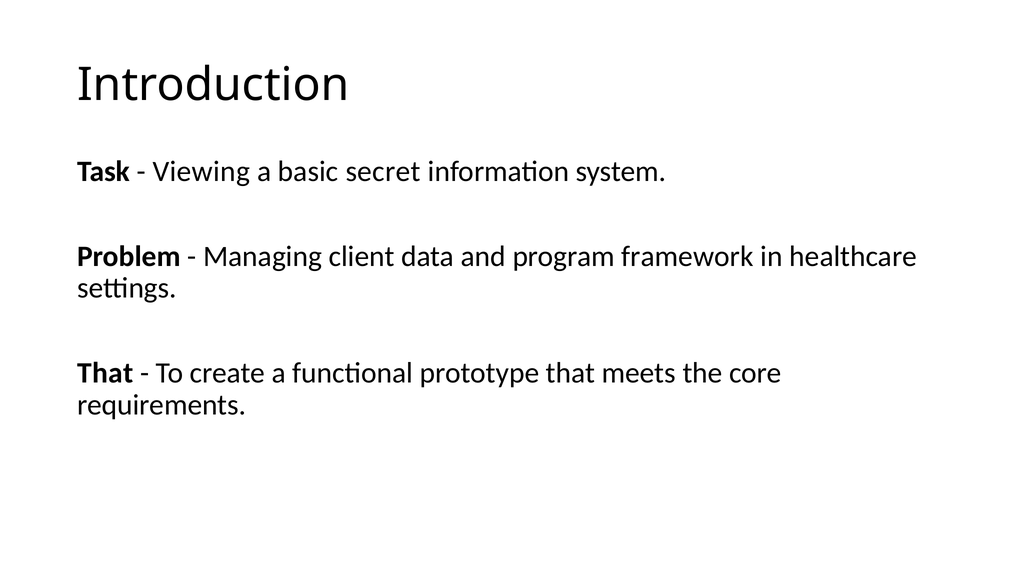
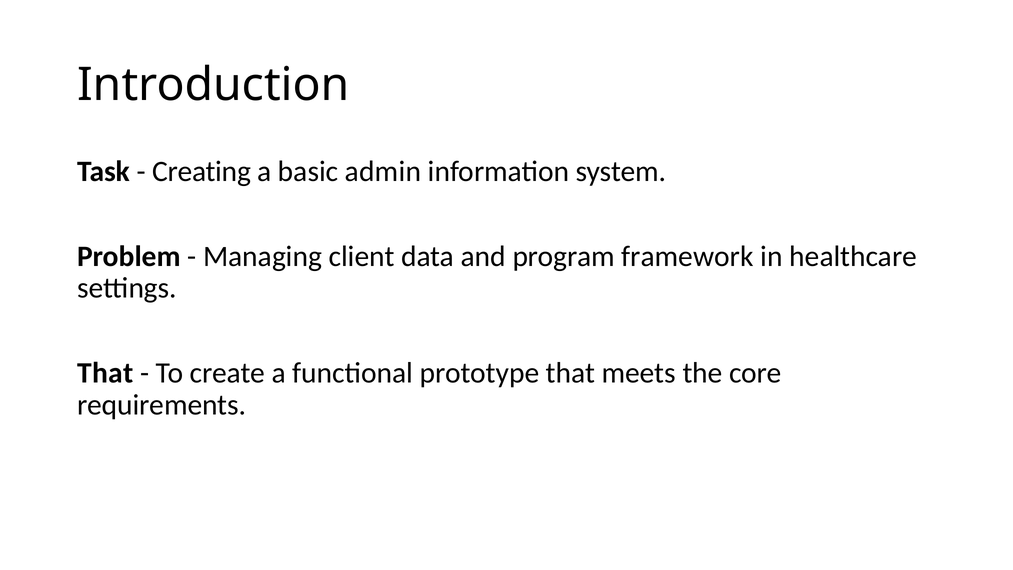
Viewing: Viewing -> Creating (202, 171)
secret: secret -> admin (383, 171)
